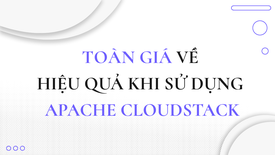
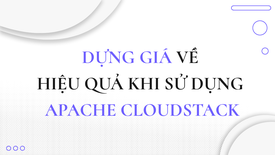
TOÀN: TOÀN -> DỰNG (108, 57)
